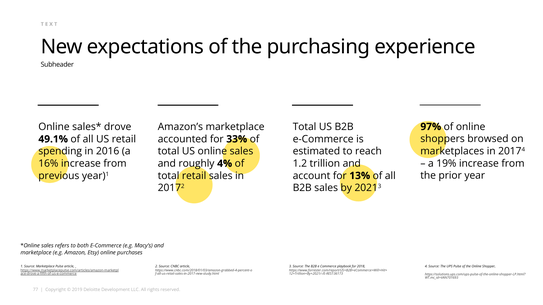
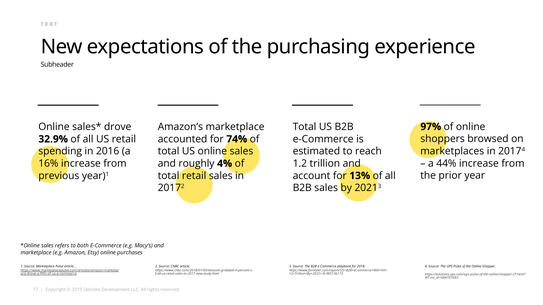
49.1%: 49.1% -> 32.9% (53, 139)
33%: 33% -> 74% (237, 139)
19%: 19% -> 44% (446, 164)
